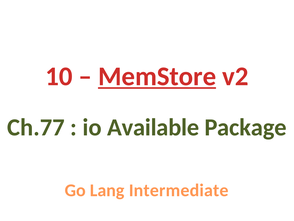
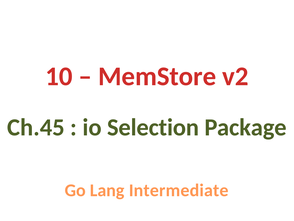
MemStore underline: present -> none (157, 76)
Ch.77: Ch.77 -> Ch.45 (36, 127)
Available: Available -> Selection (153, 127)
